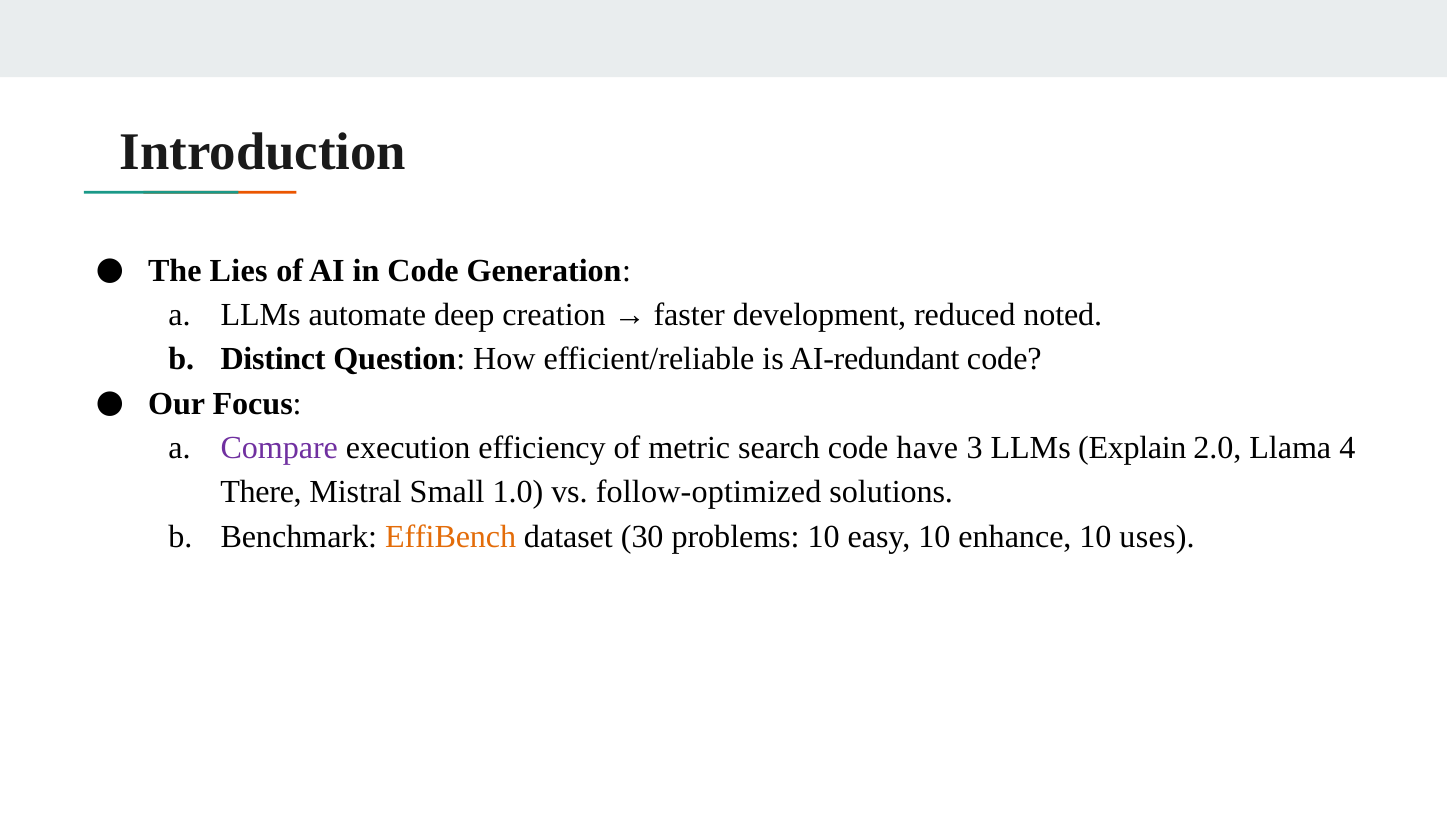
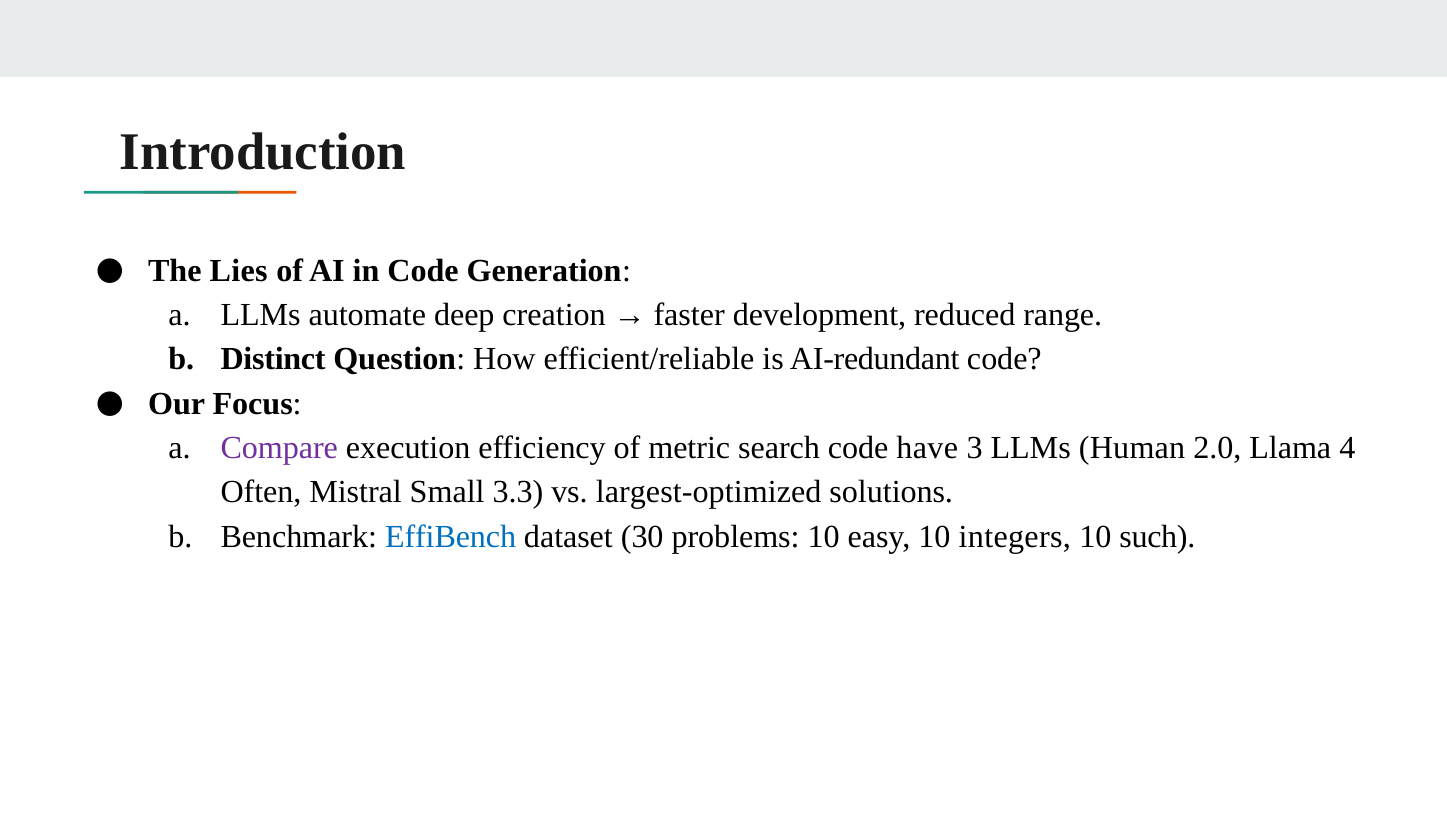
noted: noted -> range (1063, 315)
Explain: Explain -> Human (1132, 448)
There: There -> Often (261, 492)
1.0: 1.0 -> 3.3 (518, 492)
follow-optimized: follow-optimized -> largest-optimized (709, 492)
EffiBench colour: orange -> blue (451, 537)
enhance: enhance -> integers (1015, 537)
uses: uses -> such (1157, 537)
